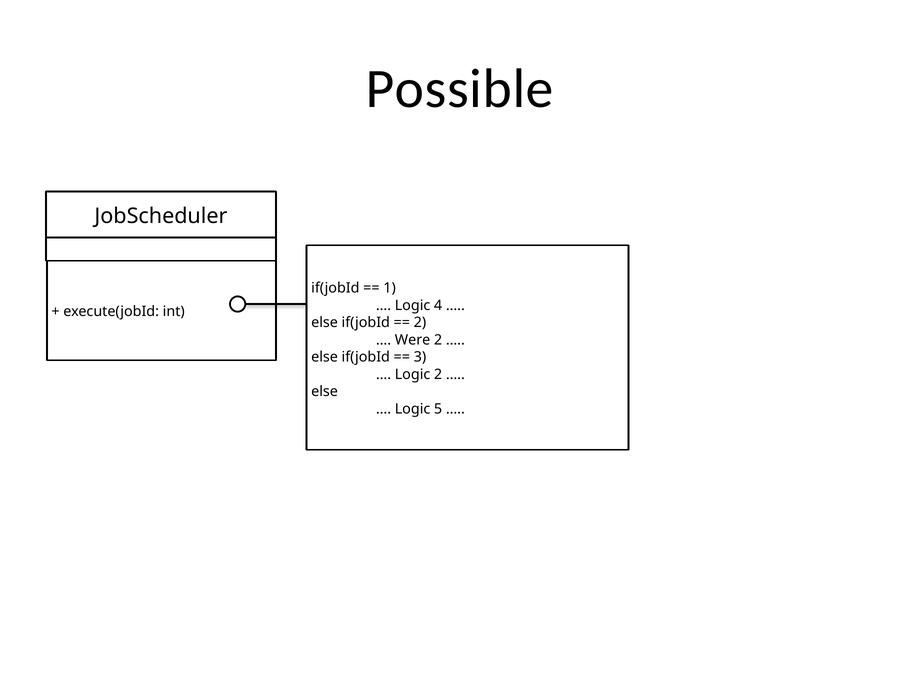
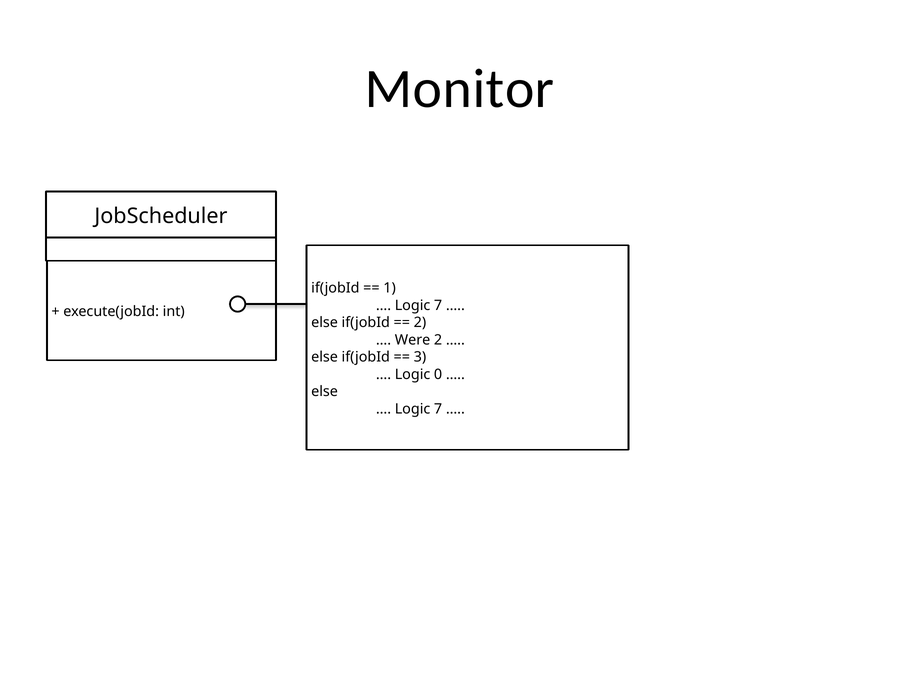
Possible: Possible -> Monitor (460, 89)
4: 4 -> 7 (438, 305)
Logic 2: 2 -> 0 (438, 374)
5: 5 -> 7 (438, 409)
